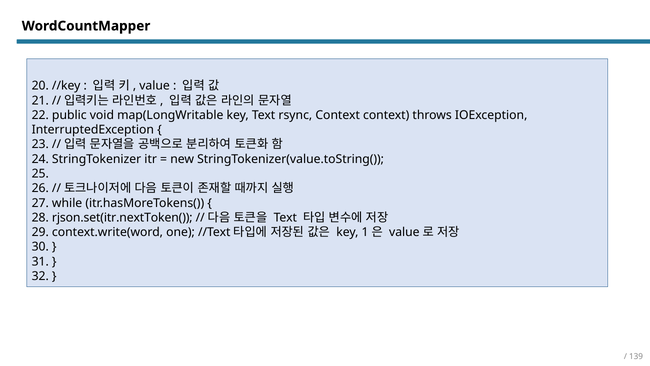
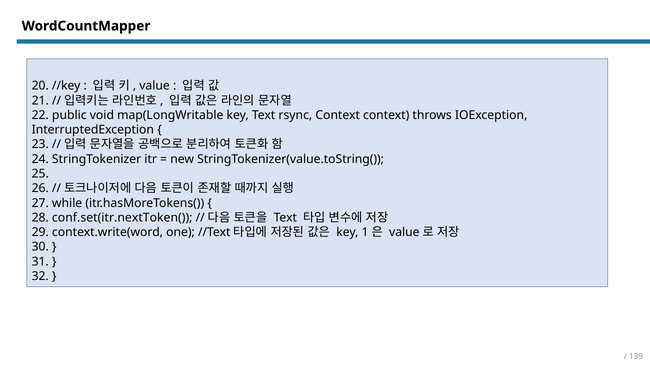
rjson.set(itr.nextToken(: rjson.set(itr.nextToken( -> conf.set(itr.nextToken( (122, 217)
